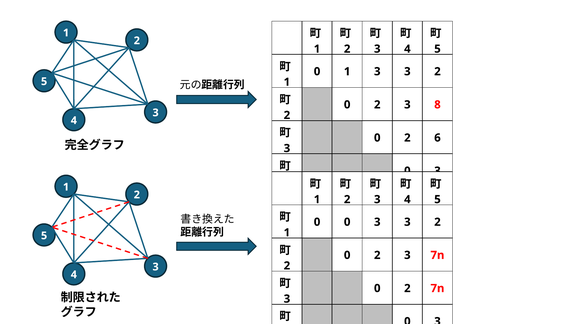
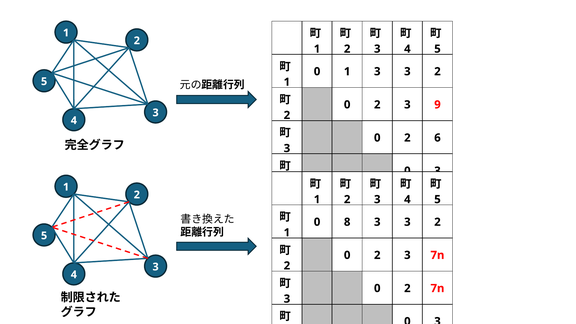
8: 8 -> 9 (437, 105)
0 0: 0 -> 8 (347, 222)
